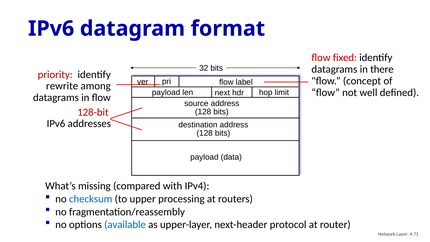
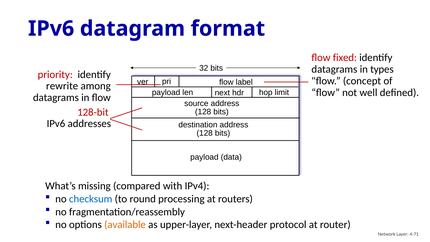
there: there -> types (382, 69)
upper: upper -> round (143, 199)
available colour: blue -> orange (125, 225)
